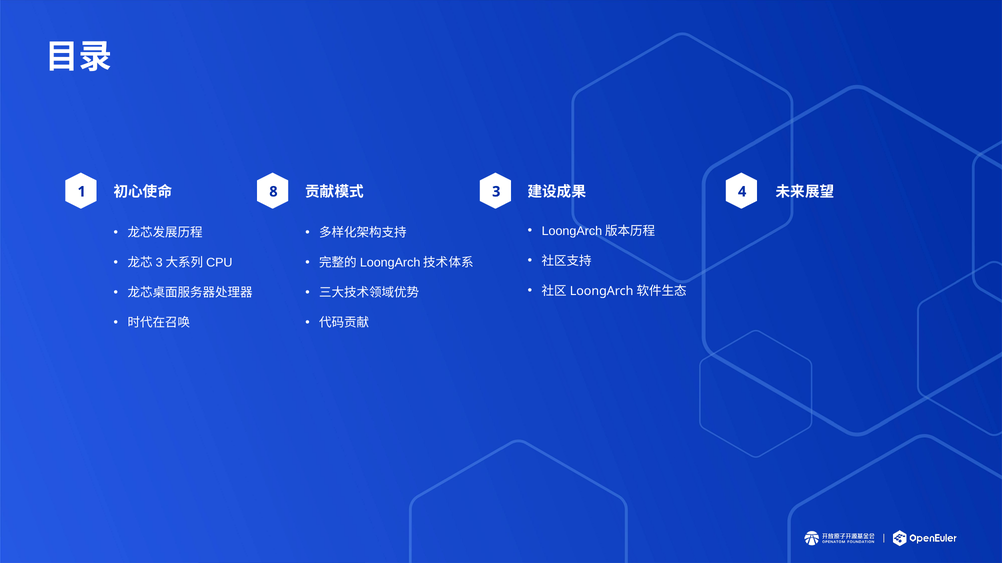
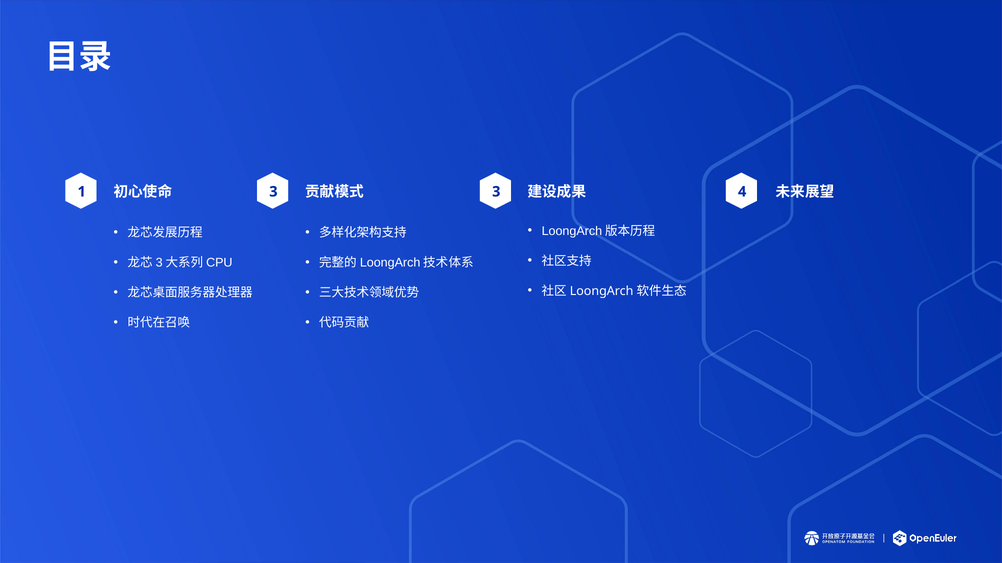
1 8: 8 -> 3 (273, 192)
